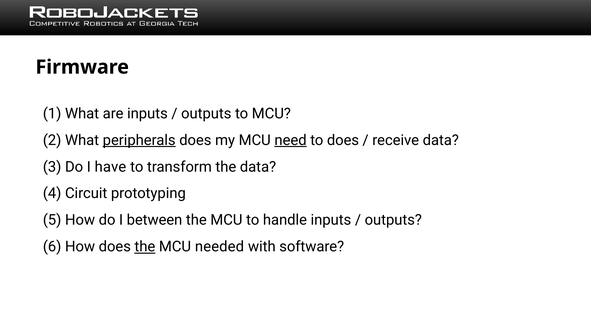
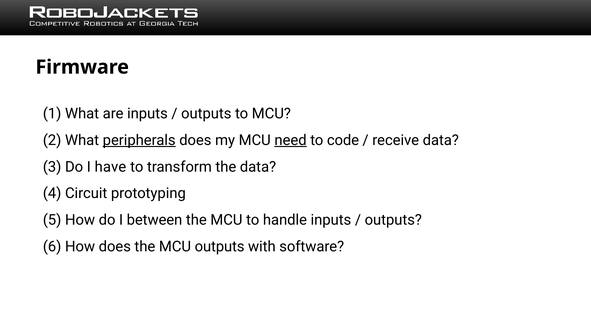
to does: does -> code (343, 140)
the underline: present -> none (145, 246)
MCU needed: needed -> outputs (220, 246)
